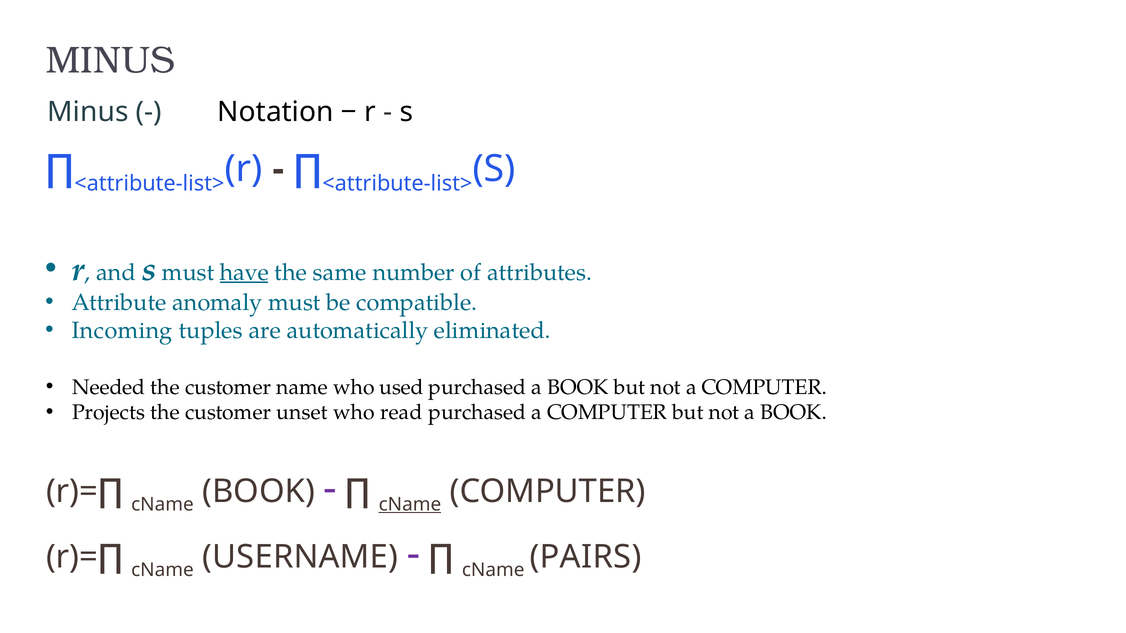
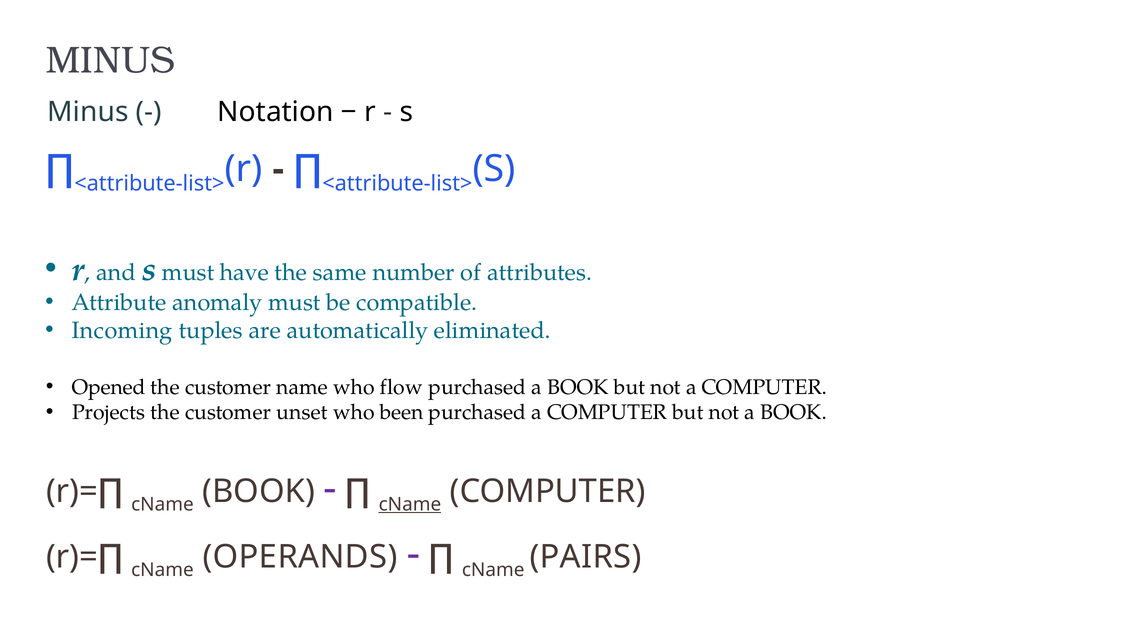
have underline: present -> none (244, 272)
Needed: Needed -> Opened (109, 387)
used: used -> flow (401, 387)
read: read -> been (402, 413)
USERNAME: USERNAME -> OPERANDS (300, 557)
